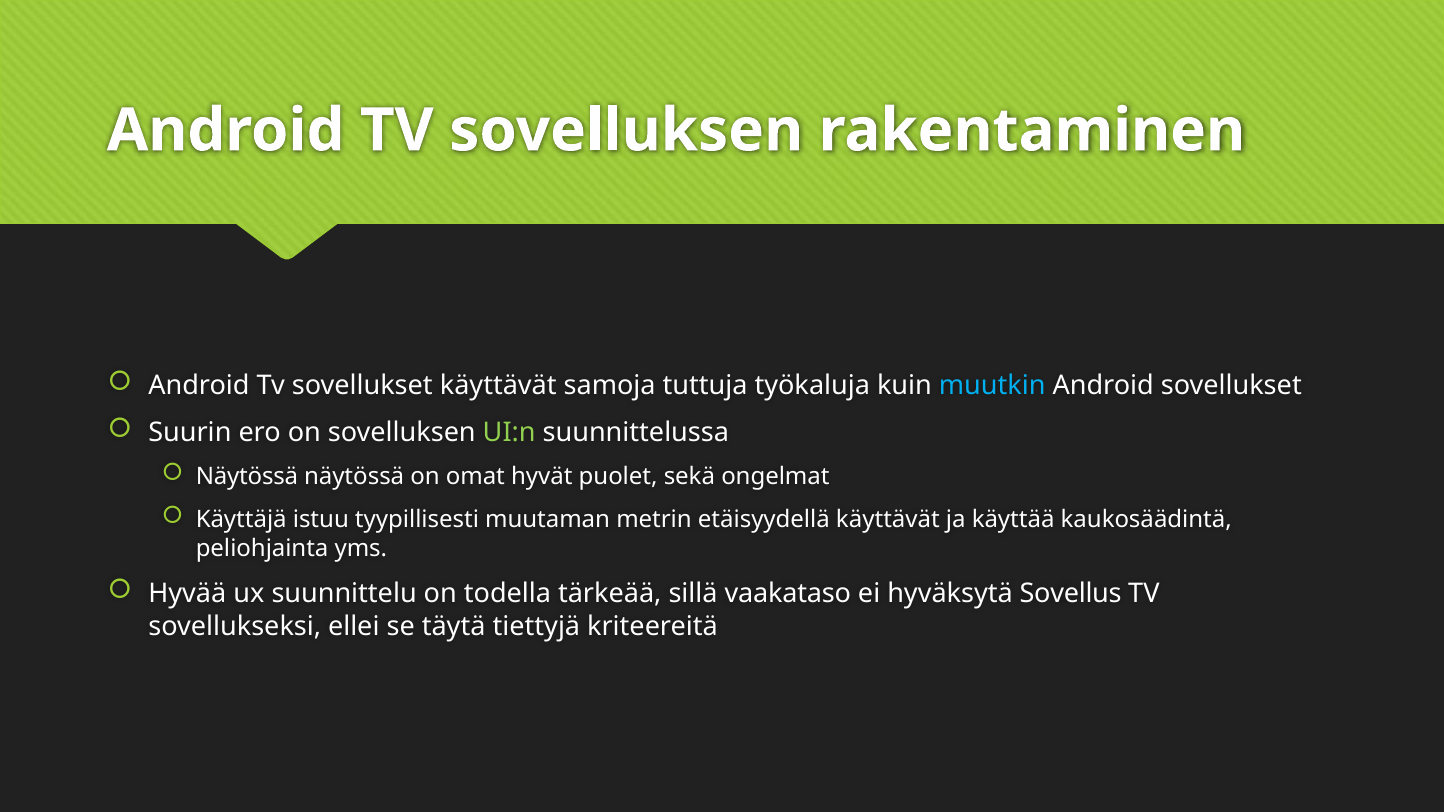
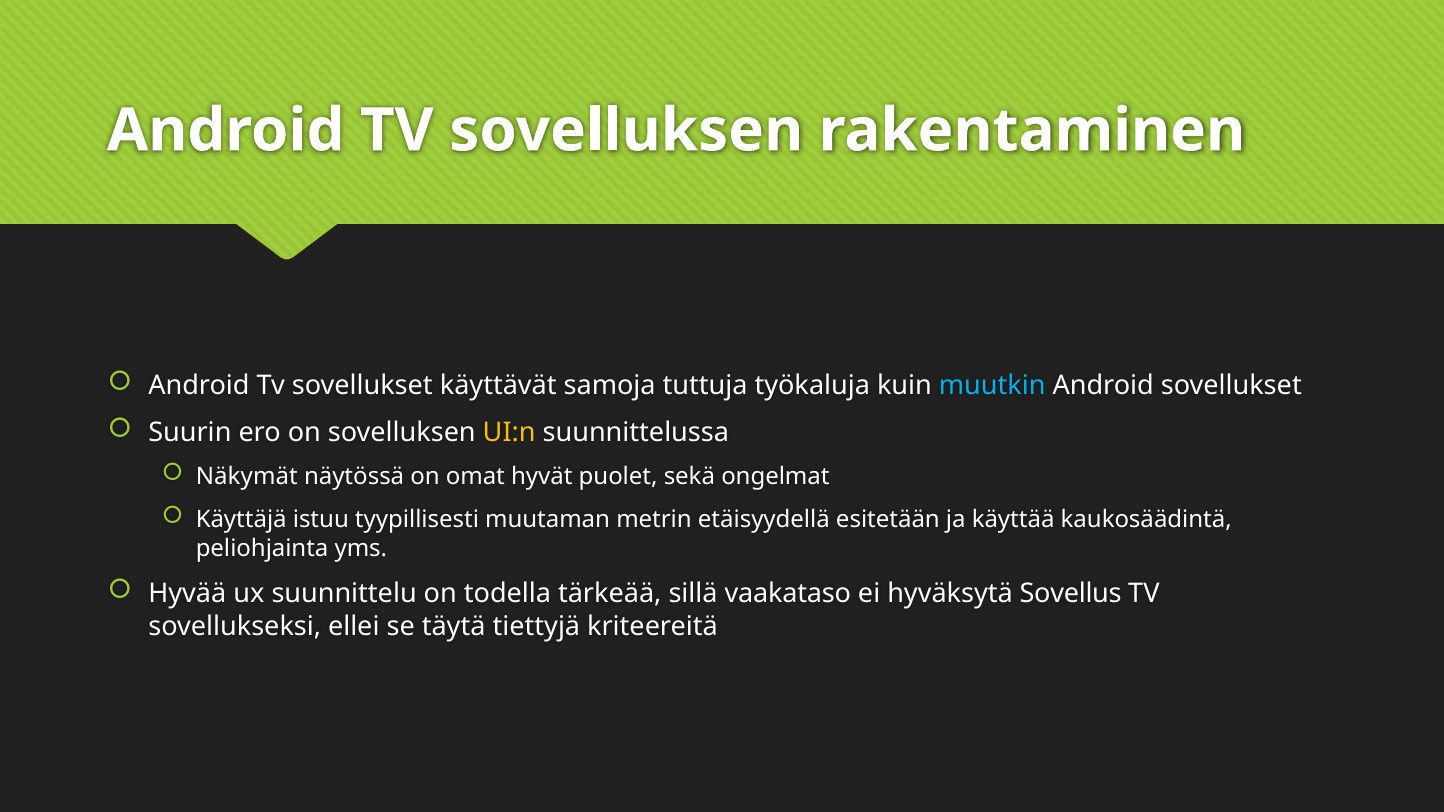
UI:n colour: light green -> yellow (509, 433)
Näytössä: Näytössä -> Näkymät (247, 477)
etäisyydellä käyttävät: käyttävät -> esitetään (888, 520)
